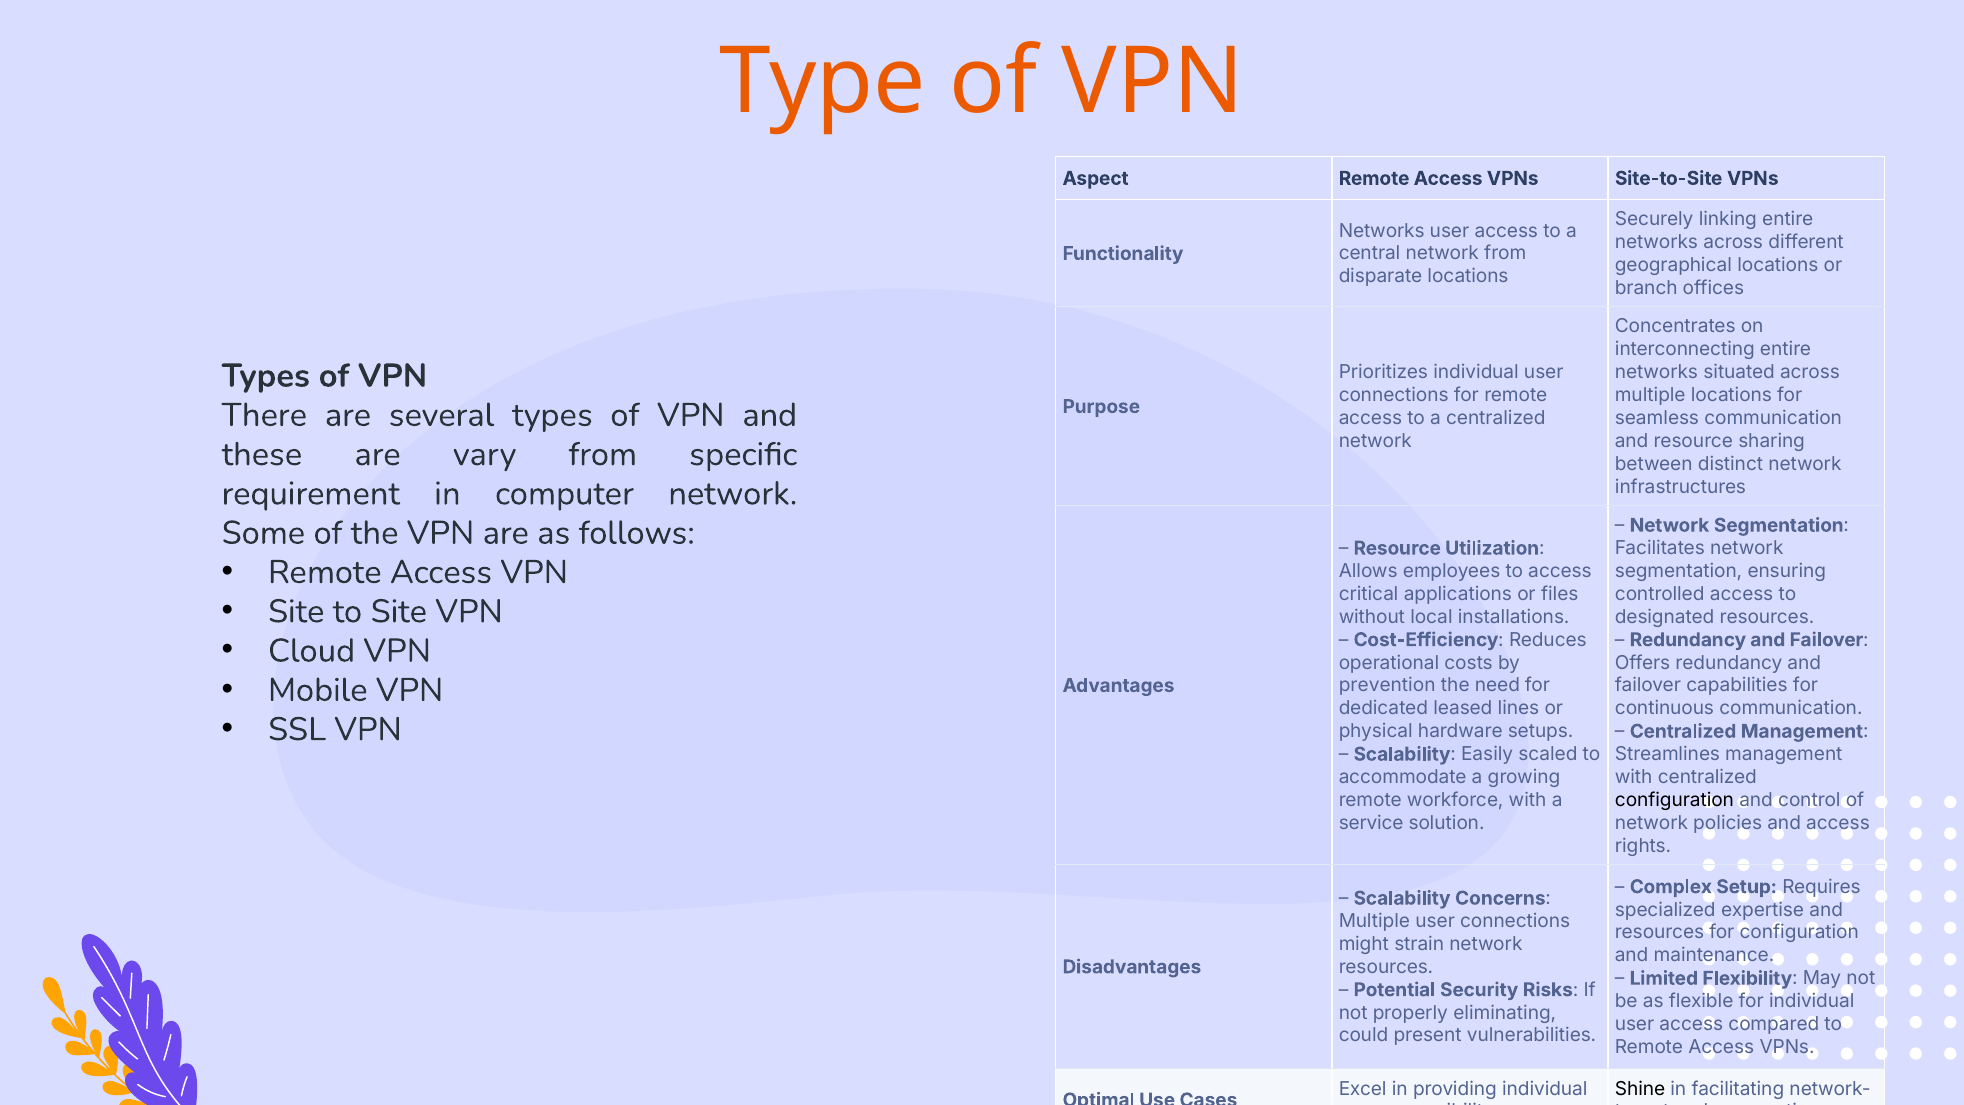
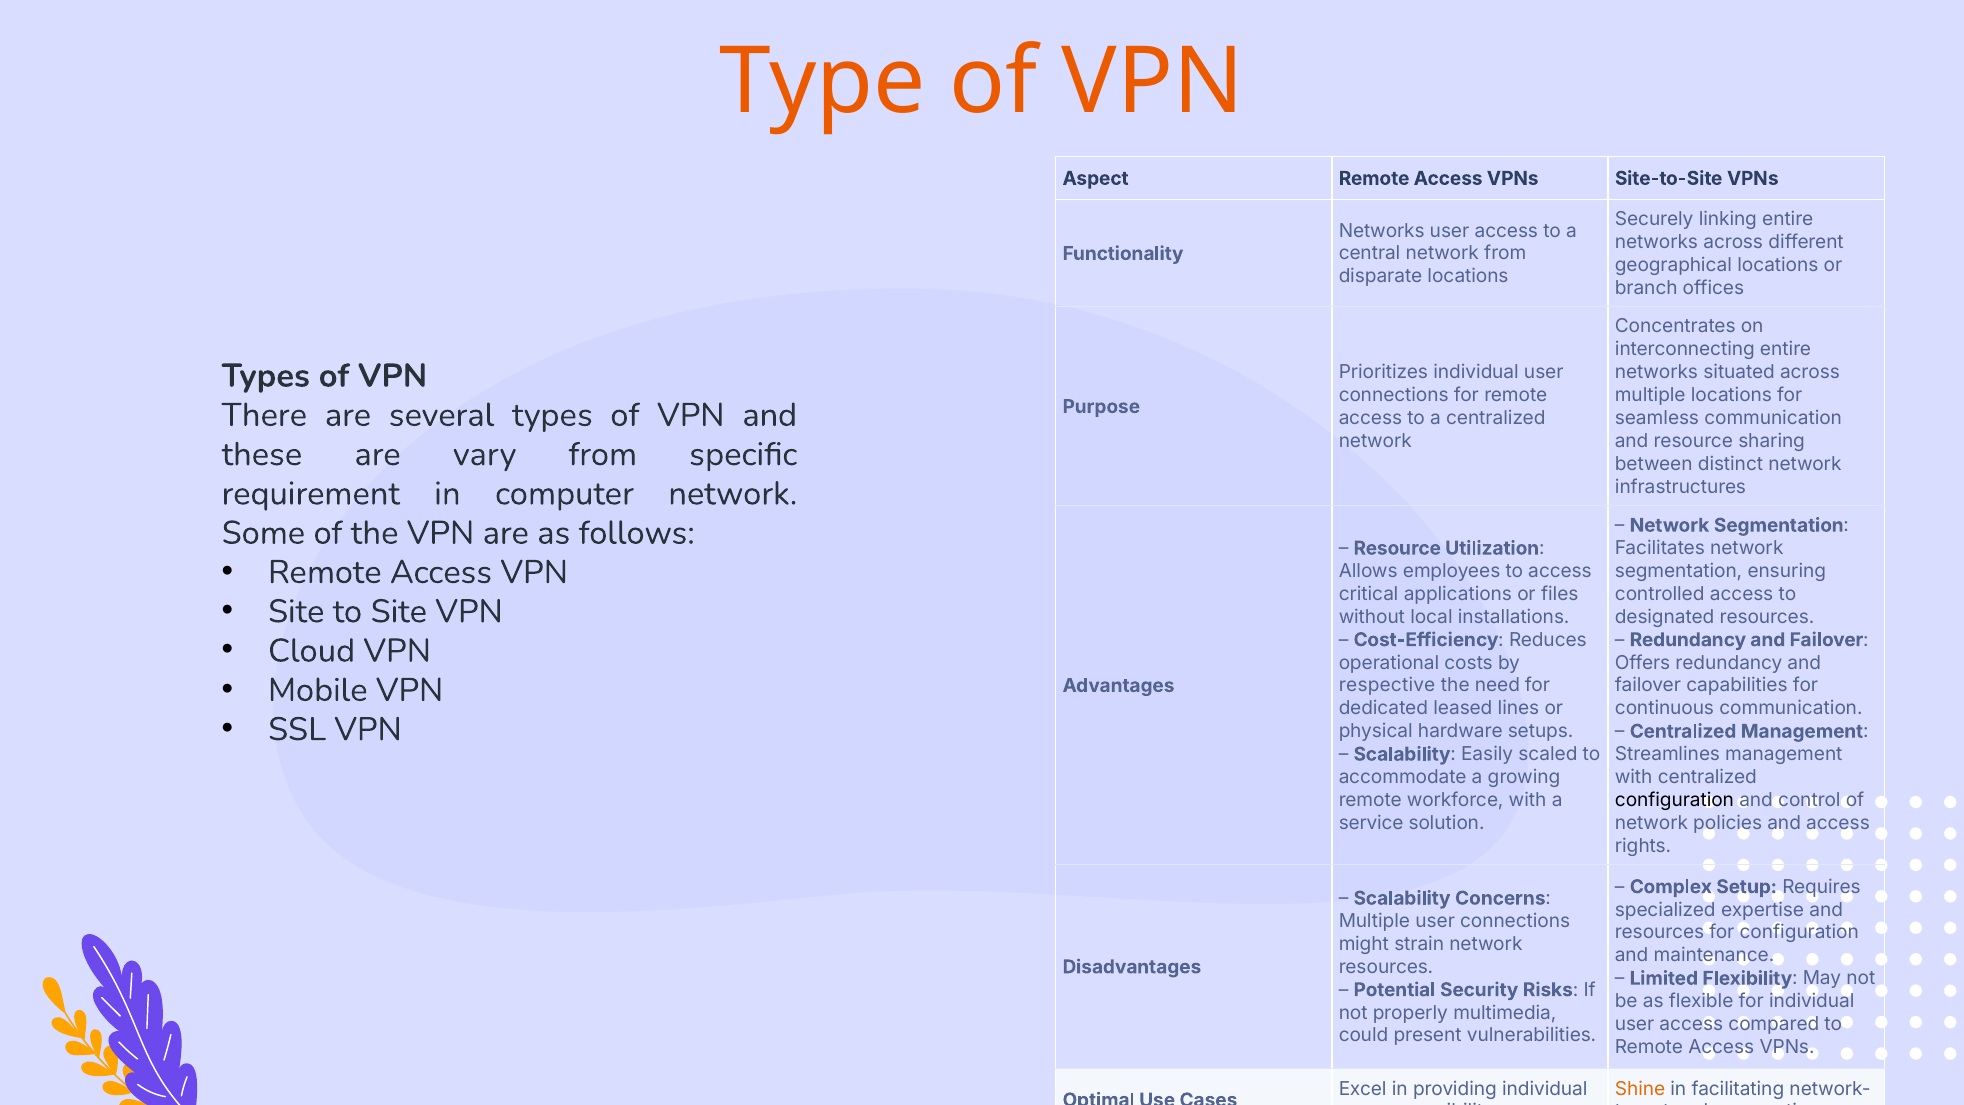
prevention: prevention -> respective (1387, 686)
eliminating: eliminating -> multimedia (1505, 1013)
Shine colour: black -> orange (1640, 1089)
